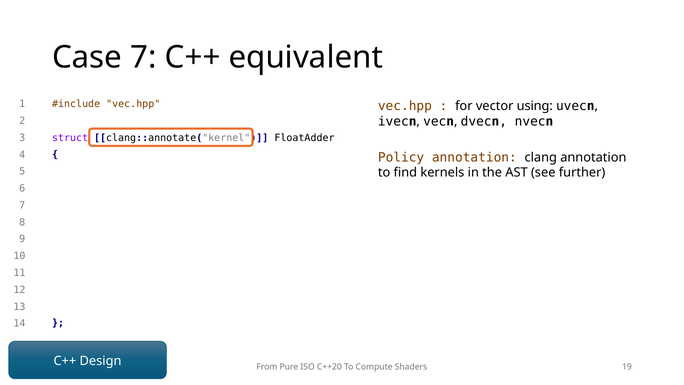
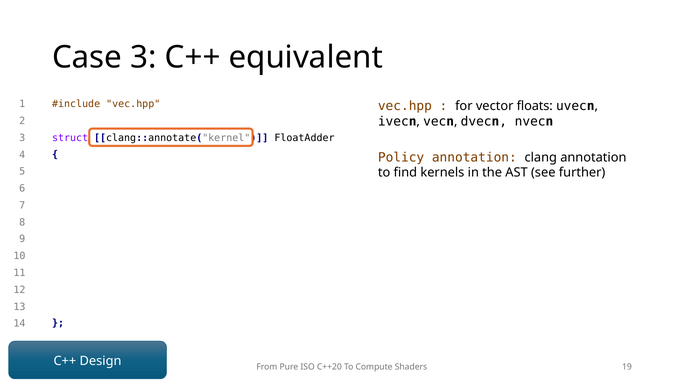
Case 7: 7 -> 3 (144, 57)
using: using -> floats (535, 106)
